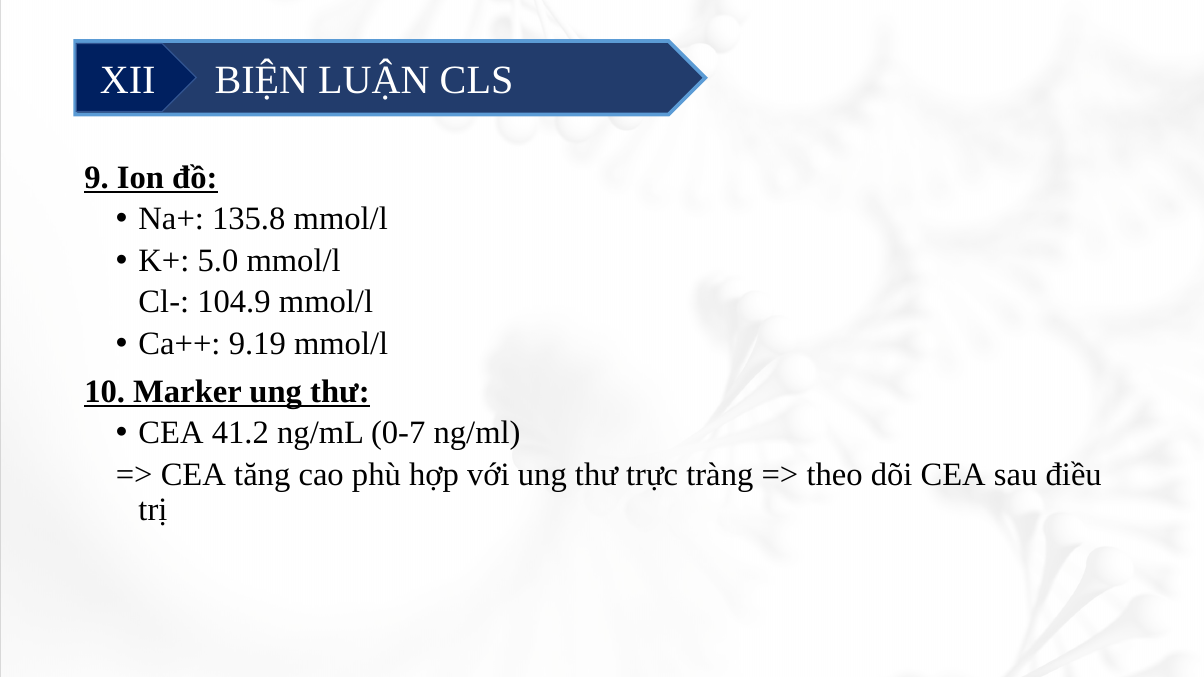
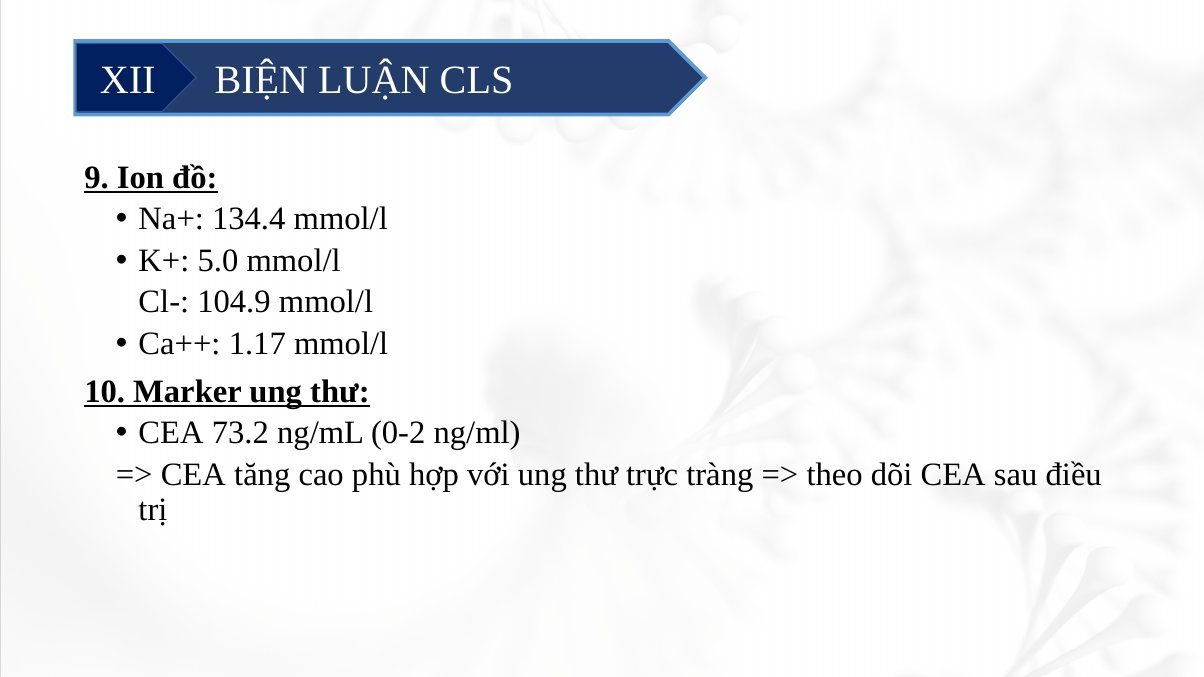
135.8: 135.8 -> 134.4 (249, 219)
9.19: 9.19 -> 1.17 (257, 344)
41.2: 41.2 -> 73.2 (240, 433)
0-7: 0-7 -> 0-2 (398, 433)
